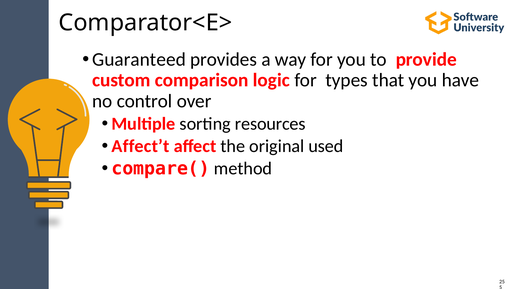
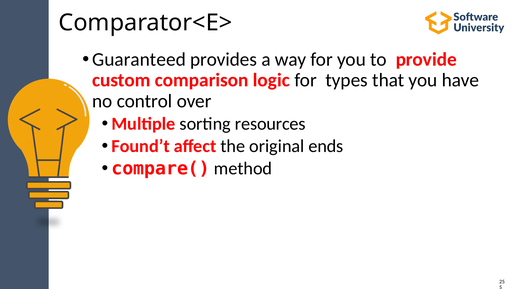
Affect’t: Affect’t -> Found’t (141, 146)
used: used -> ends (326, 146)
